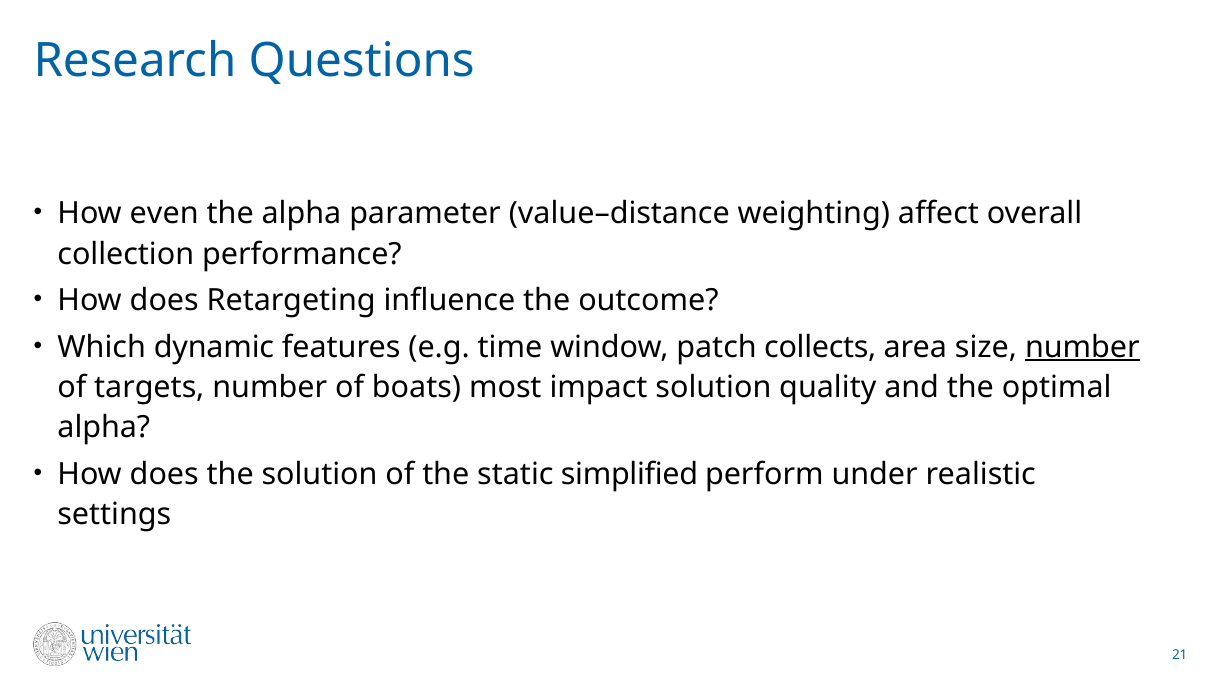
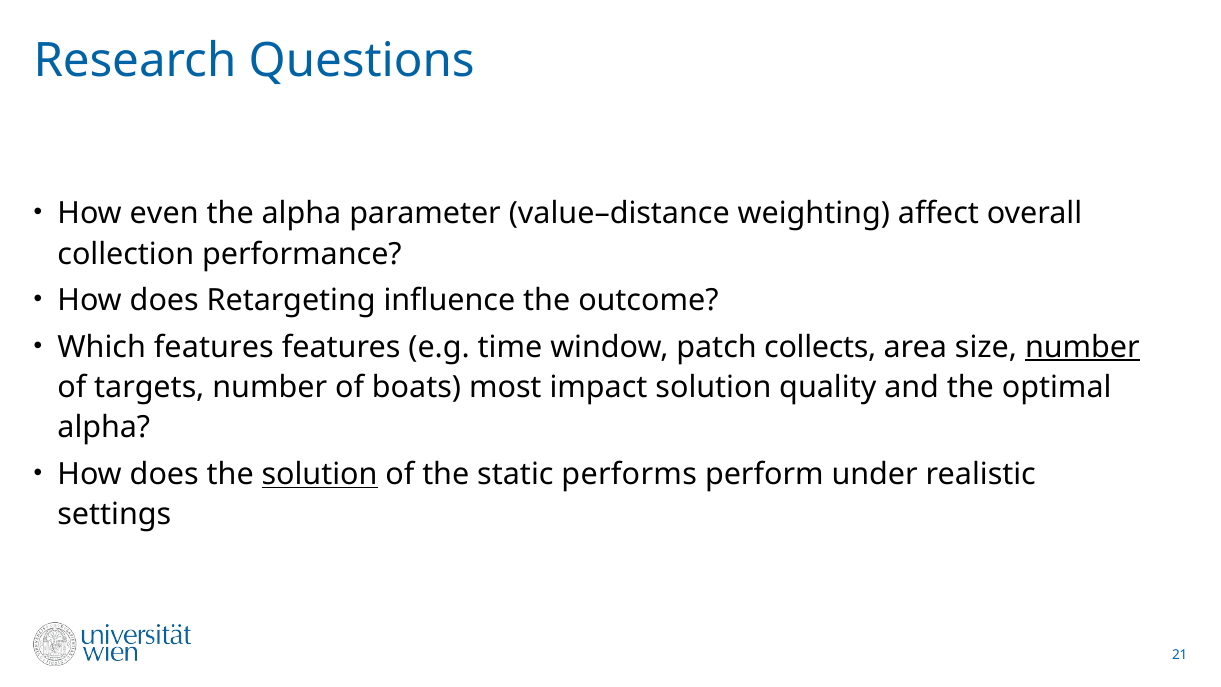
Which dynamic: dynamic -> features (214, 347)
solution underline: none -> present (320, 474)
simplified: simplified -> performs (629, 474)
